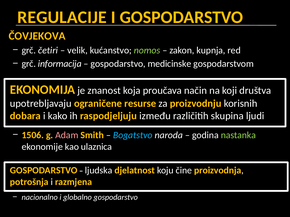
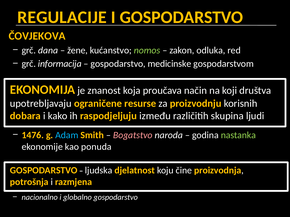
četiri: četiri -> dana (48, 50)
velik: velik -> žene (78, 50)
kupnja: kupnja -> odluka (211, 50)
1506: 1506 -> 1476 (33, 135)
Adam colour: pink -> light blue (67, 135)
Bogatstvo colour: light blue -> pink (133, 135)
ulaznica: ulaznica -> ponuda (96, 147)
